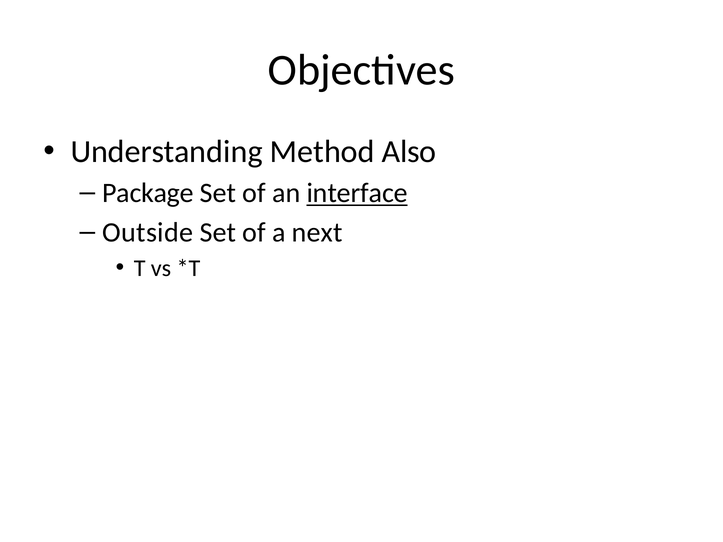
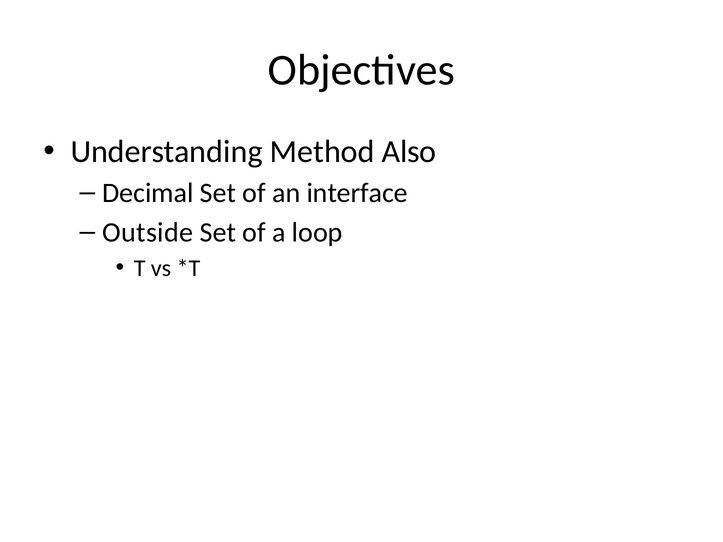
Package: Package -> Decimal (148, 193)
interface underline: present -> none (357, 193)
next: next -> loop (317, 232)
